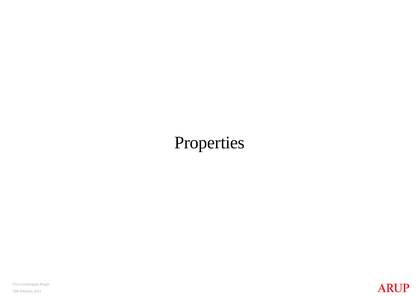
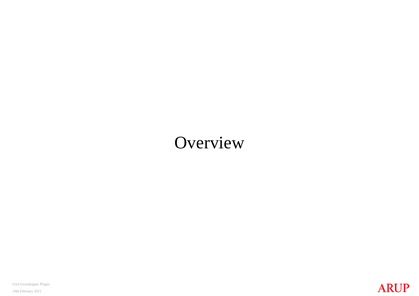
Properties: Properties -> Overview (210, 143)
